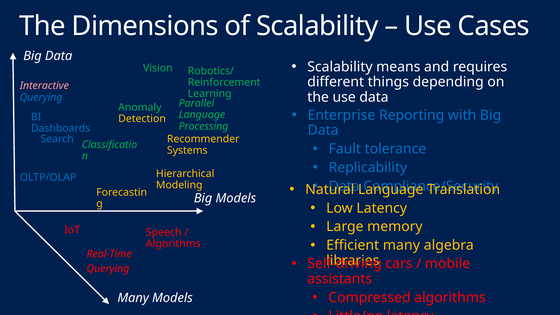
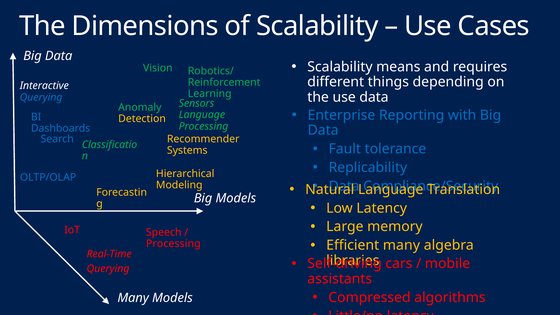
Interactive colour: pink -> white (44, 86)
Parallel: Parallel -> Sensors (196, 104)
Algorithms: Algorithms -> Processing (173, 244)
